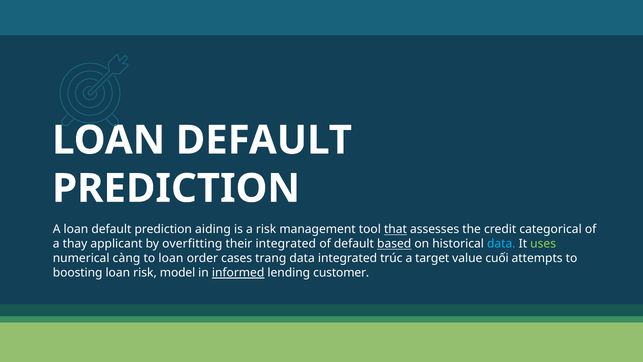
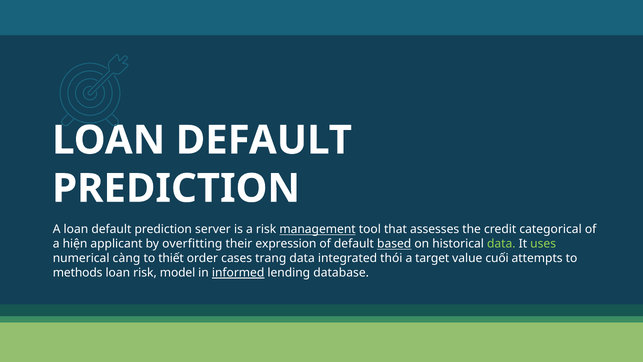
aiding: aiding -> server (213, 229)
management underline: none -> present (318, 229)
that underline: present -> none (395, 229)
thay: thay -> hiện (75, 244)
their integrated: integrated -> expression (286, 244)
data colour: light blue -> light green (501, 244)
to loan: loan -> thiết (171, 258)
trúc: trúc -> thói (391, 258)
boosting: boosting -> methods (78, 273)
customer: customer -> database (341, 273)
